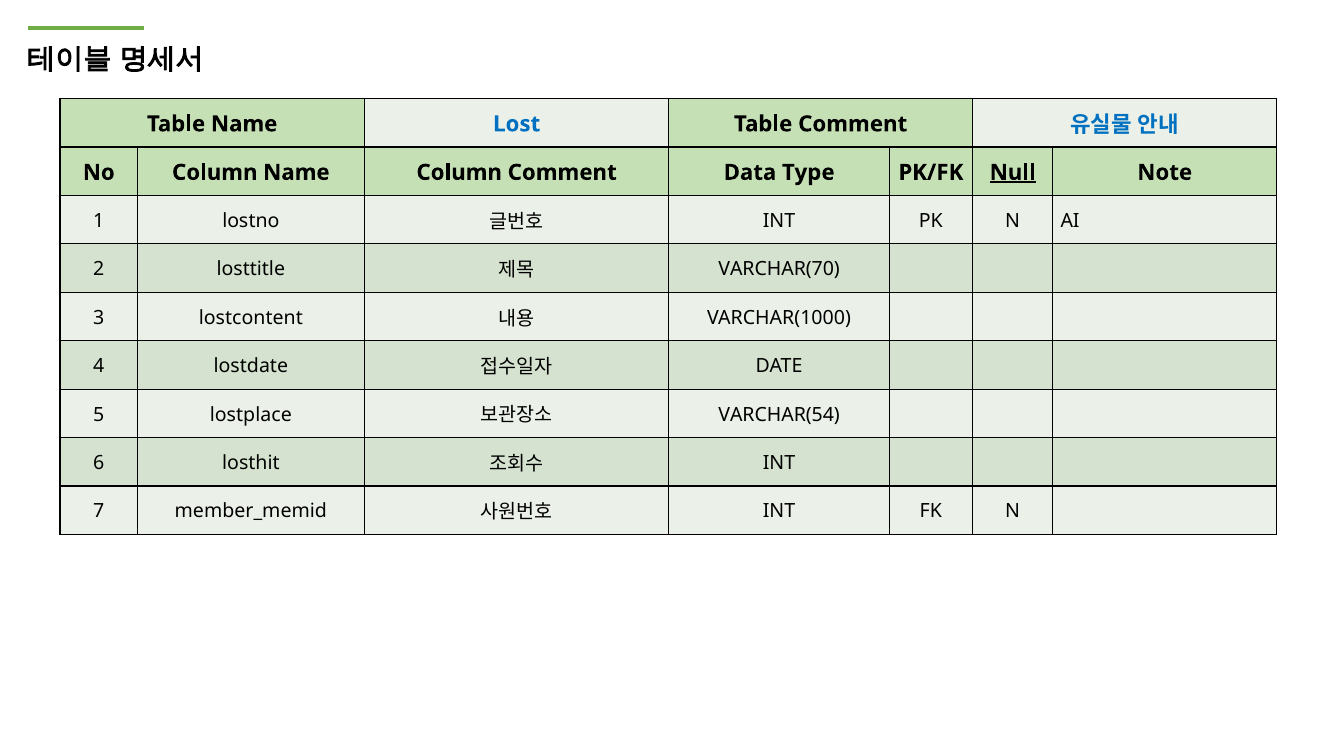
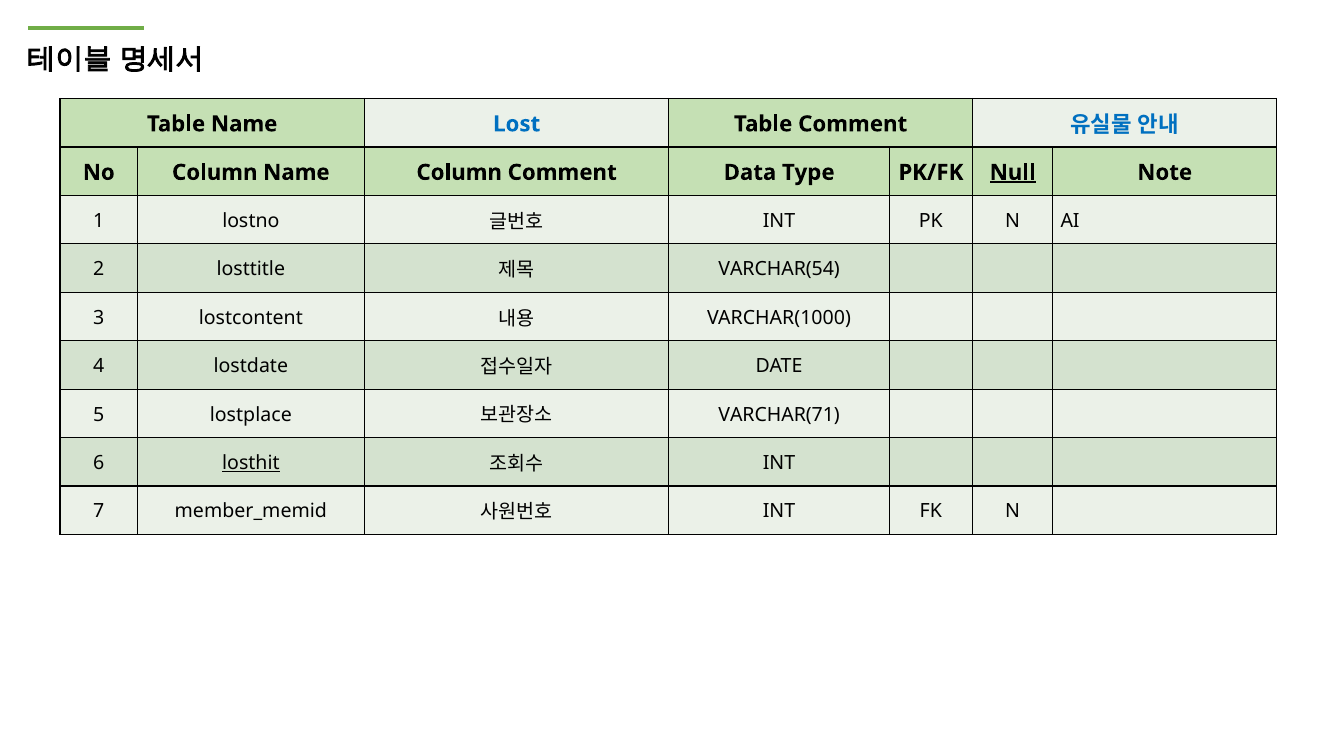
VARCHAR(70: VARCHAR(70 -> VARCHAR(54 (779, 269)
VARCHAR(54: VARCHAR(54 -> VARCHAR(71 (779, 415)
losthit underline: none -> present (251, 463)
